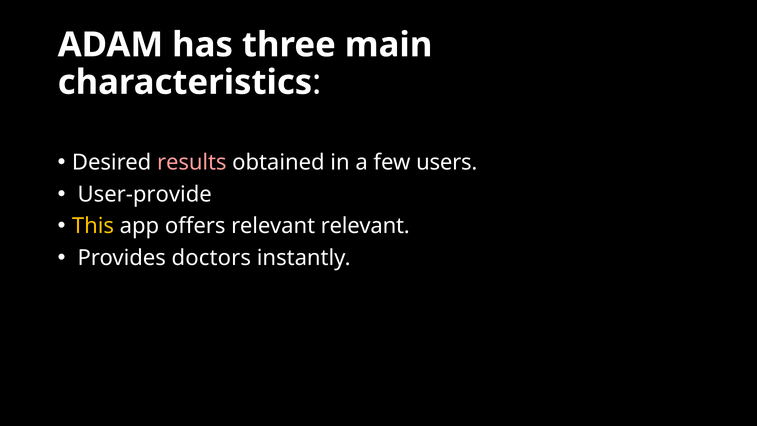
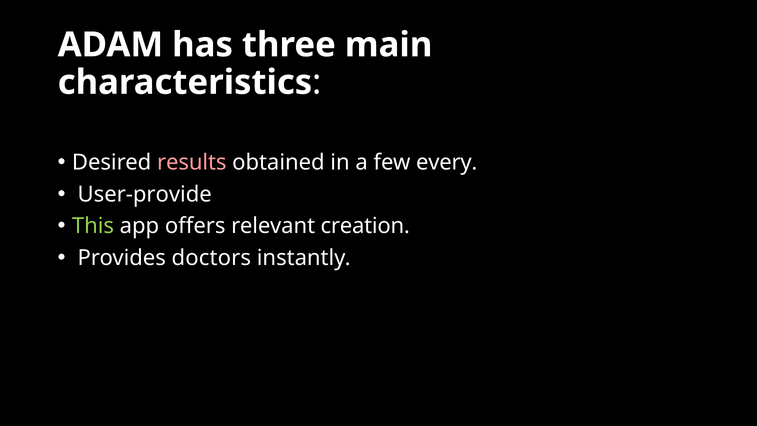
users: users -> every (447, 162)
This colour: yellow -> light green (93, 226)
relevant relevant: relevant -> creation (365, 226)
